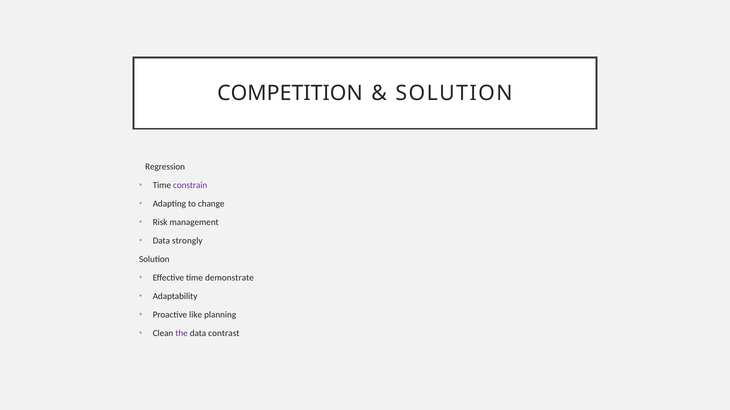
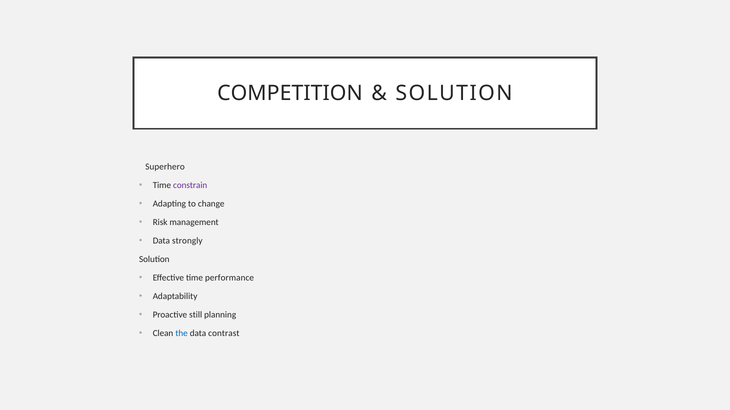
Regression: Regression -> Superhero (165, 167)
demonstrate: demonstrate -> performance (229, 278)
like: like -> still (196, 315)
the colour: purple -> blue (182, 334)
